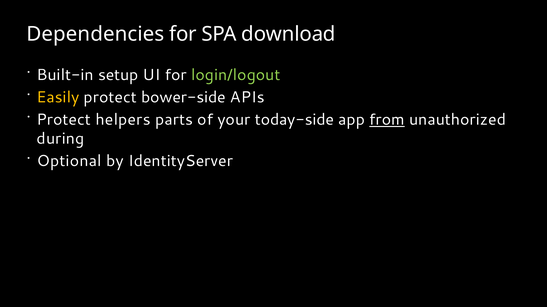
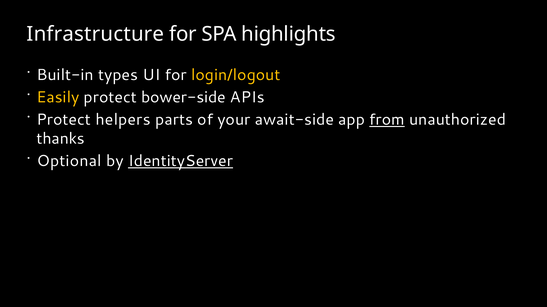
Dependencies: Dependencies -> Infrastructure (95, 34)
download: download -> highlights (288, 34)
setup: setup -> types (118, 75)
login/logout colour: light green -> yellow (236, 75)
today-side: today-side -> await-side (294, 120)
during: during -> thanks (61, 139)
IdentityServer underline: none -> present (181, 161)
